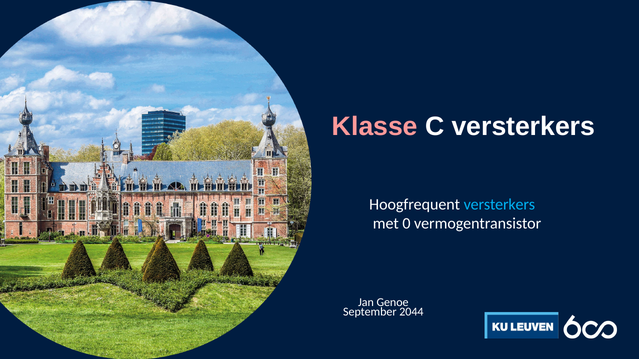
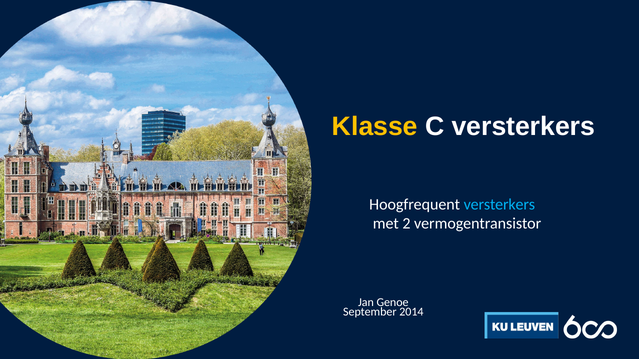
Klasse colour: pink -> yellow (375, 127)
0: 0 -> 2 (406, 224)
2044: 2044 -> 2014 (411, 312)
